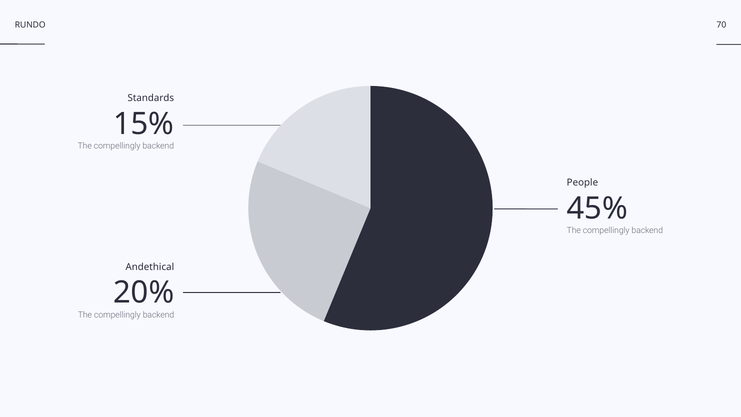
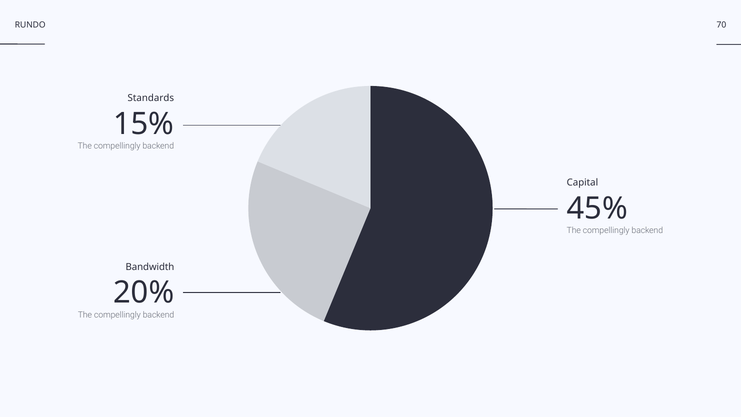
People: People -> Capital (582, 182)
Andethical: Andethical -> Bandwidth (150, 267)
